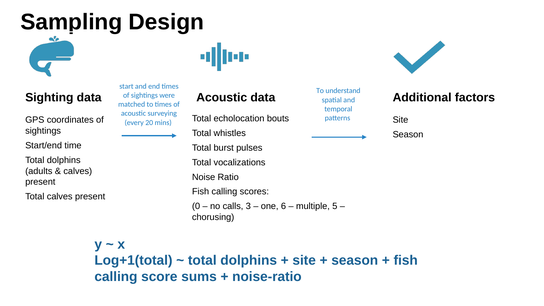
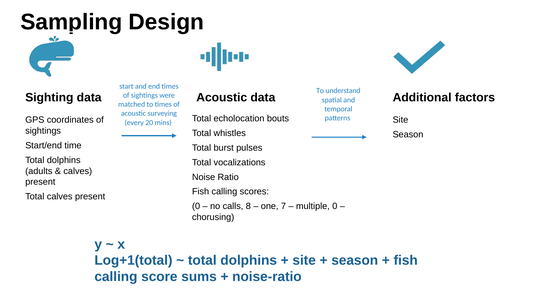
3: 3 -> 8 (248, 206)
6: 6 -> 7 (283, 206)
multiple 5: 5 -> 0 (335, 206)
